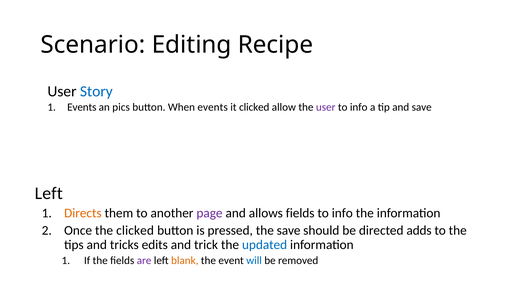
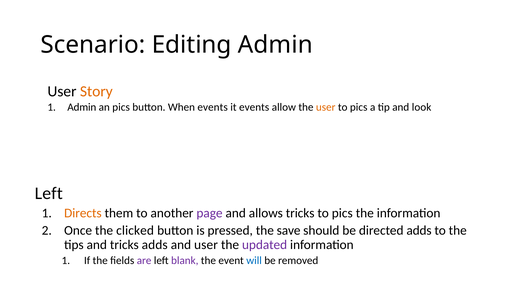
Editing Recipe: Recipe -> Admin (275, 45)
Story colour: blue -> orange (96, 91)
Events: Events -> Admin (82, 107)
it clicked: clicked -> events (254, 107)
user colour: purple -> orange (326, 107)
info: info -> pics (359, 107)
and save: save -> look (422, 107)
allows fields: fields -> tricks (300, 213)
info: info -> pics (342, 213)
tricks edits: edits -> adds (155, 244)
and trick: trick -> user (206, 244)
updated colour: blue -> purple (265, 244)
blank colour: orange -> purple (185, 260)
